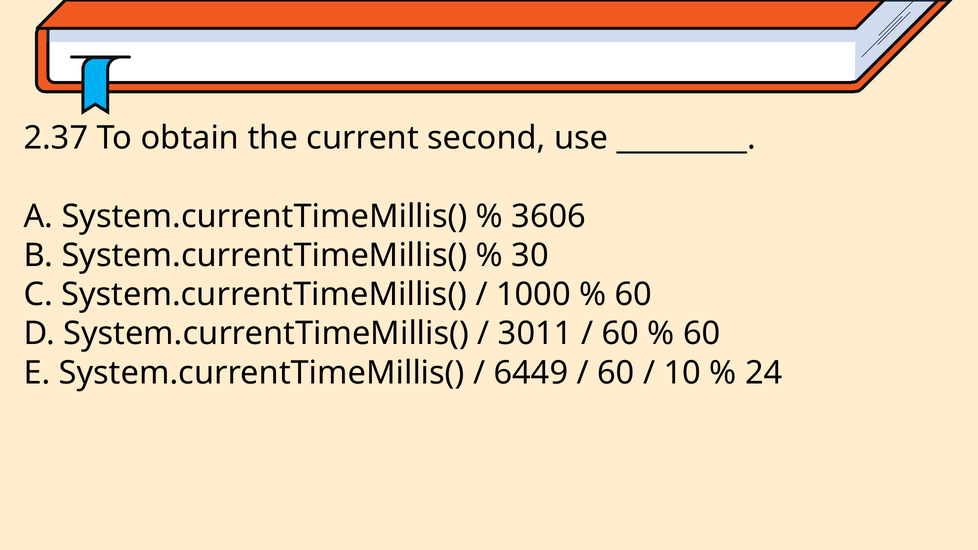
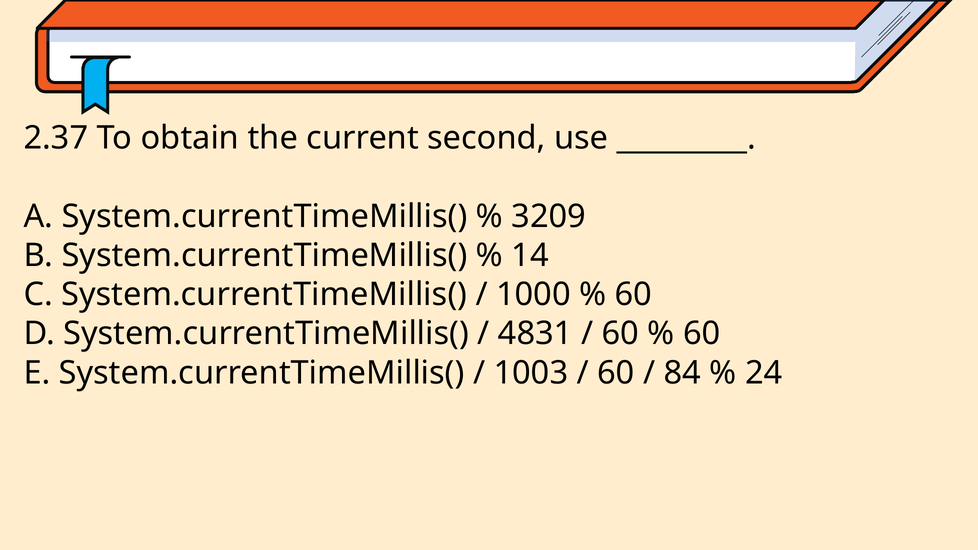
3606: 3606 -> 3209 (549, 216)
30: 30 -> 14 (530, 255)
3011: 3011 -> 4831 (535, 334)
6449: 6449 -> 1003 (531, 373)
10: 10 -> 84 (682, 373)
